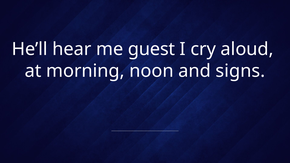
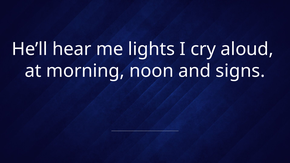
guest: guest -> lights (151, 49)
